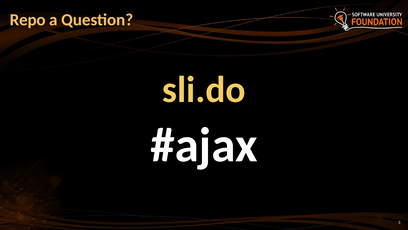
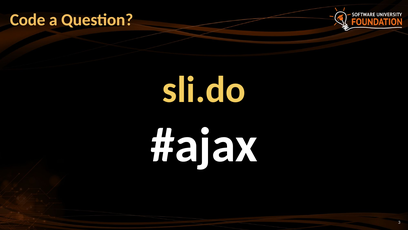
Repo: Repo -> Code (28, 20)
